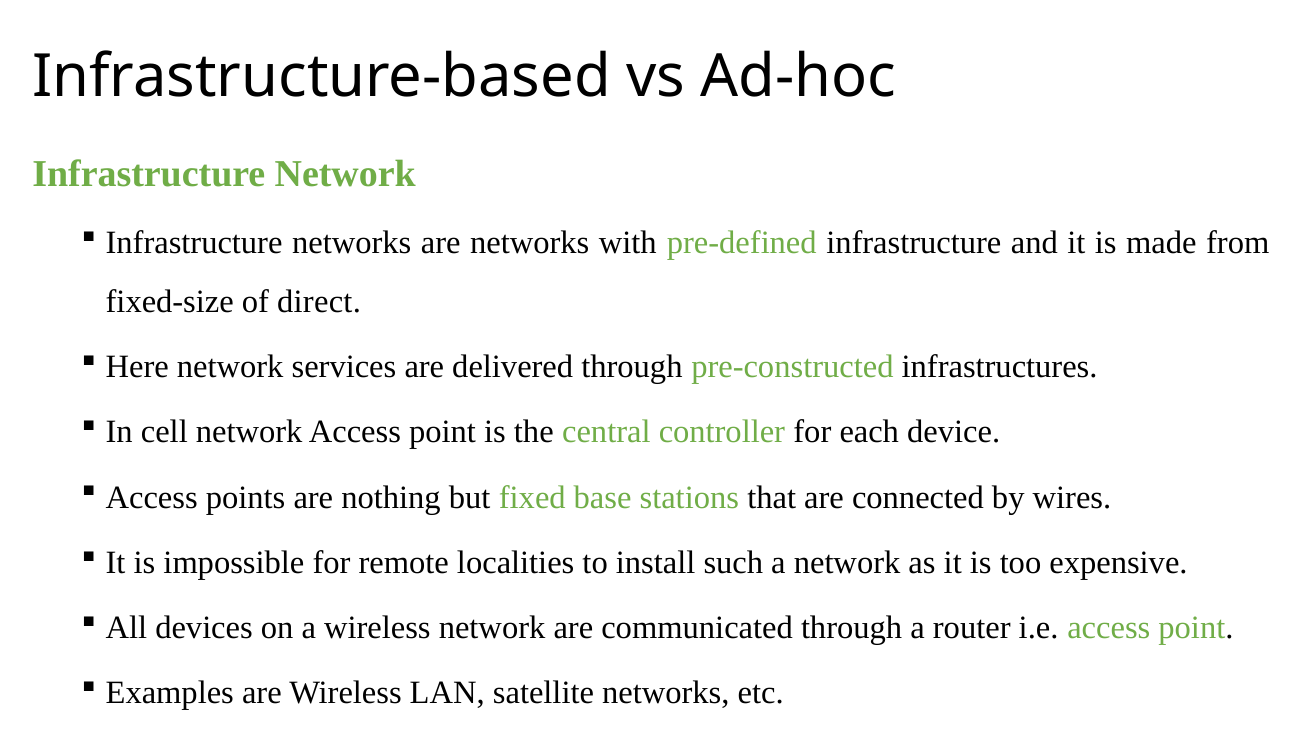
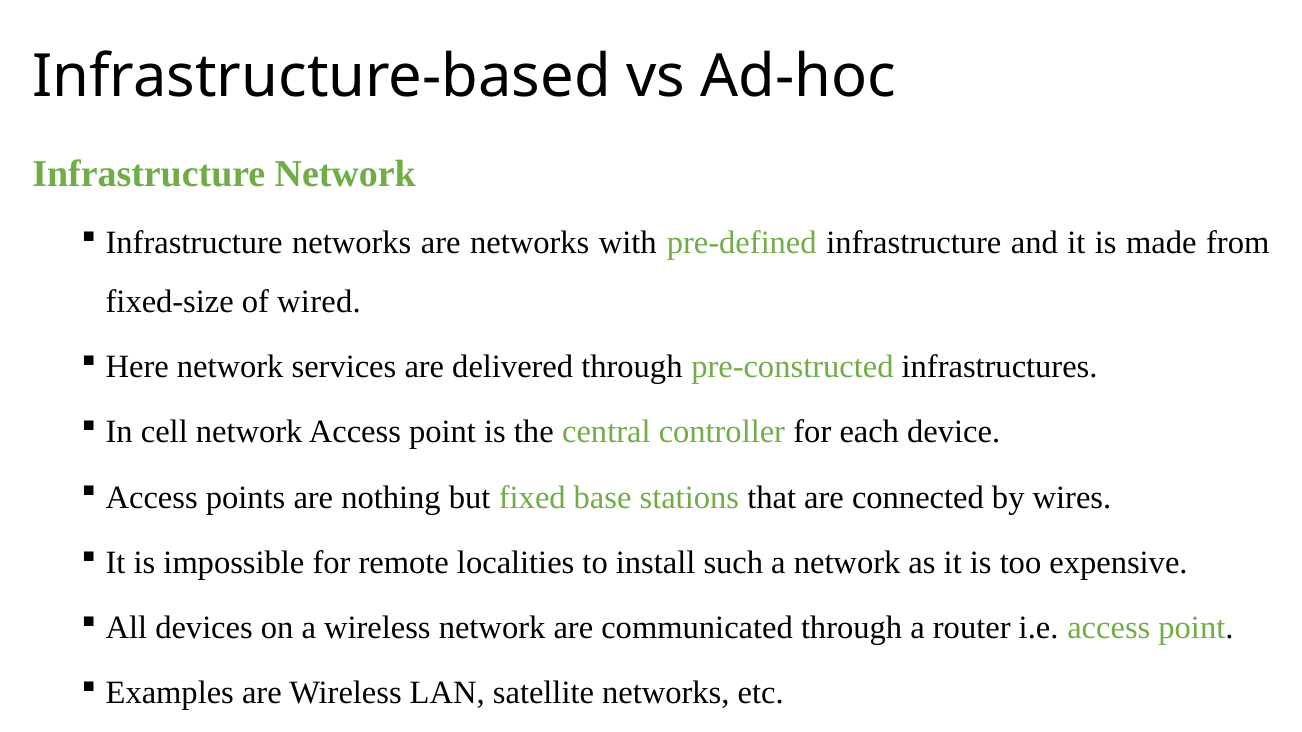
direct: direct -> wired (319, 301)
